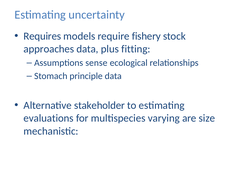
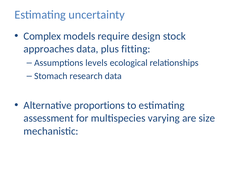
Requires: Requires -> Complex (42, 36)
fishery: fishery -> design (146, 36)
sense: sense -> levels (96, 63)
principle: principle -> research (86, 76)
stakeholder: stakeholder -> proportions (99, 106)
evaluations: evaluations -> assessment (49, 119)
